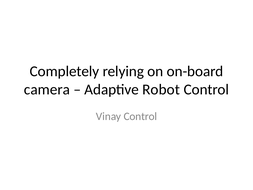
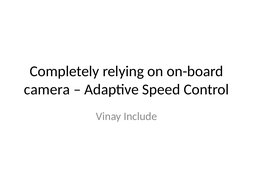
Robot: Robot -> Speed (161, 89)
Vinay Control: Control -> Include (140, 116)
